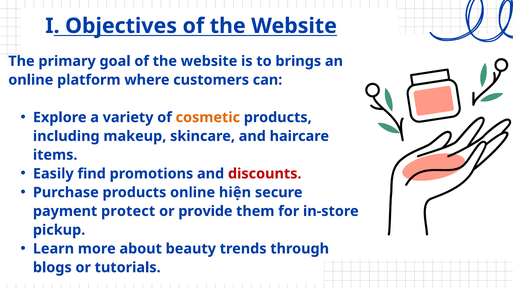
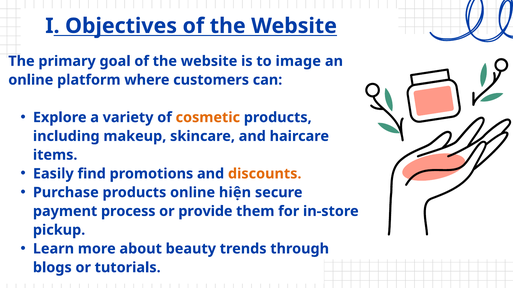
brings: brings -> image (298, 61)
discounts colour: red -> orange (265, 174)
protect: protect -> process (128, 212)
